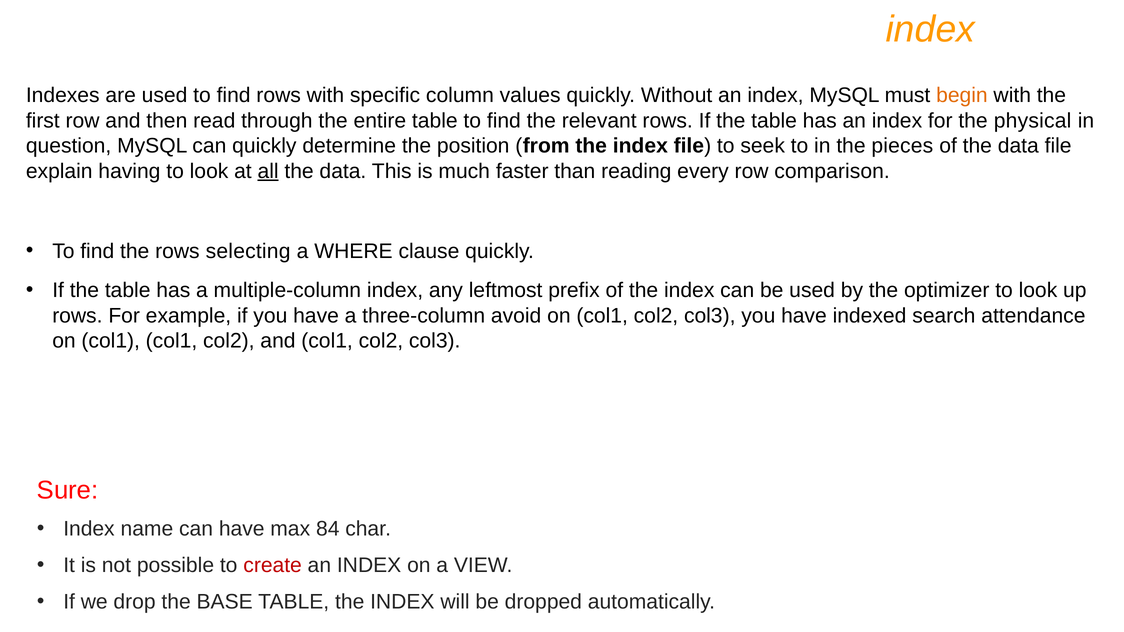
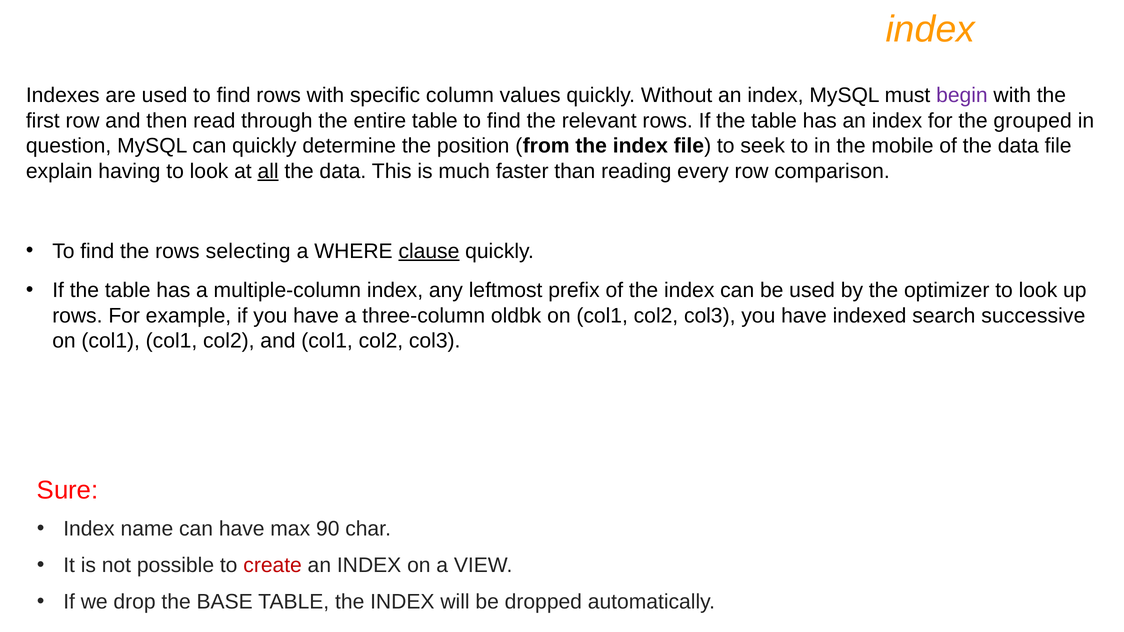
begin colour: orange -> purple (962, 95)
physical: physical -> grouped (1033, 121)
pieces: pieces -> mobile (902, 146)
clause underline: none -> present (429, 251)
avoid: avoid -> oldbk (516, 316)
attendance: attendance -> successive (1033, 316)
84: 84 -> 90 (328, 529)
